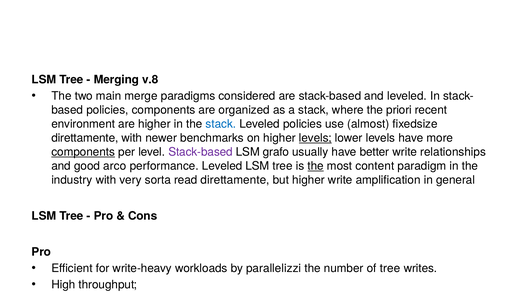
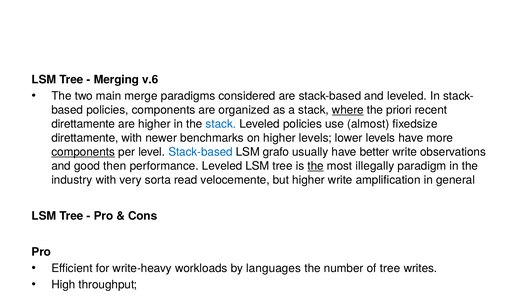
v.8: v.8 -> v.6 (150, 80)
where underline: none -> present (348, 110)
environment: environment -> direttamente (83, 124)
levels underline: present -> none (315, 138)
Stack-based colour: purple -> blue (201, 152)
relationships: relationships -> observations (453, 152)
arco: arco -> then (115, 166)
content: content -> illegally (375, 166)
read direttamente: direttamente -> velocemente (235, 180)
parallelizzi: parallelizzi -> languages (274, 269)
